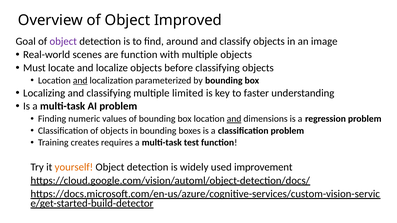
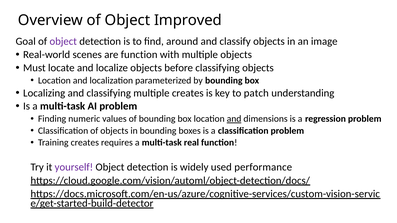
and underline: present -> none (80, 81)
multiple limited: limited -> creates (188, 93)
faster: faster -> patch (256, 93)
test: test -> real (191, 143)
yourself colour: orange -> purple (74, 167)
improvement: improvement -> performance (263, 167)
